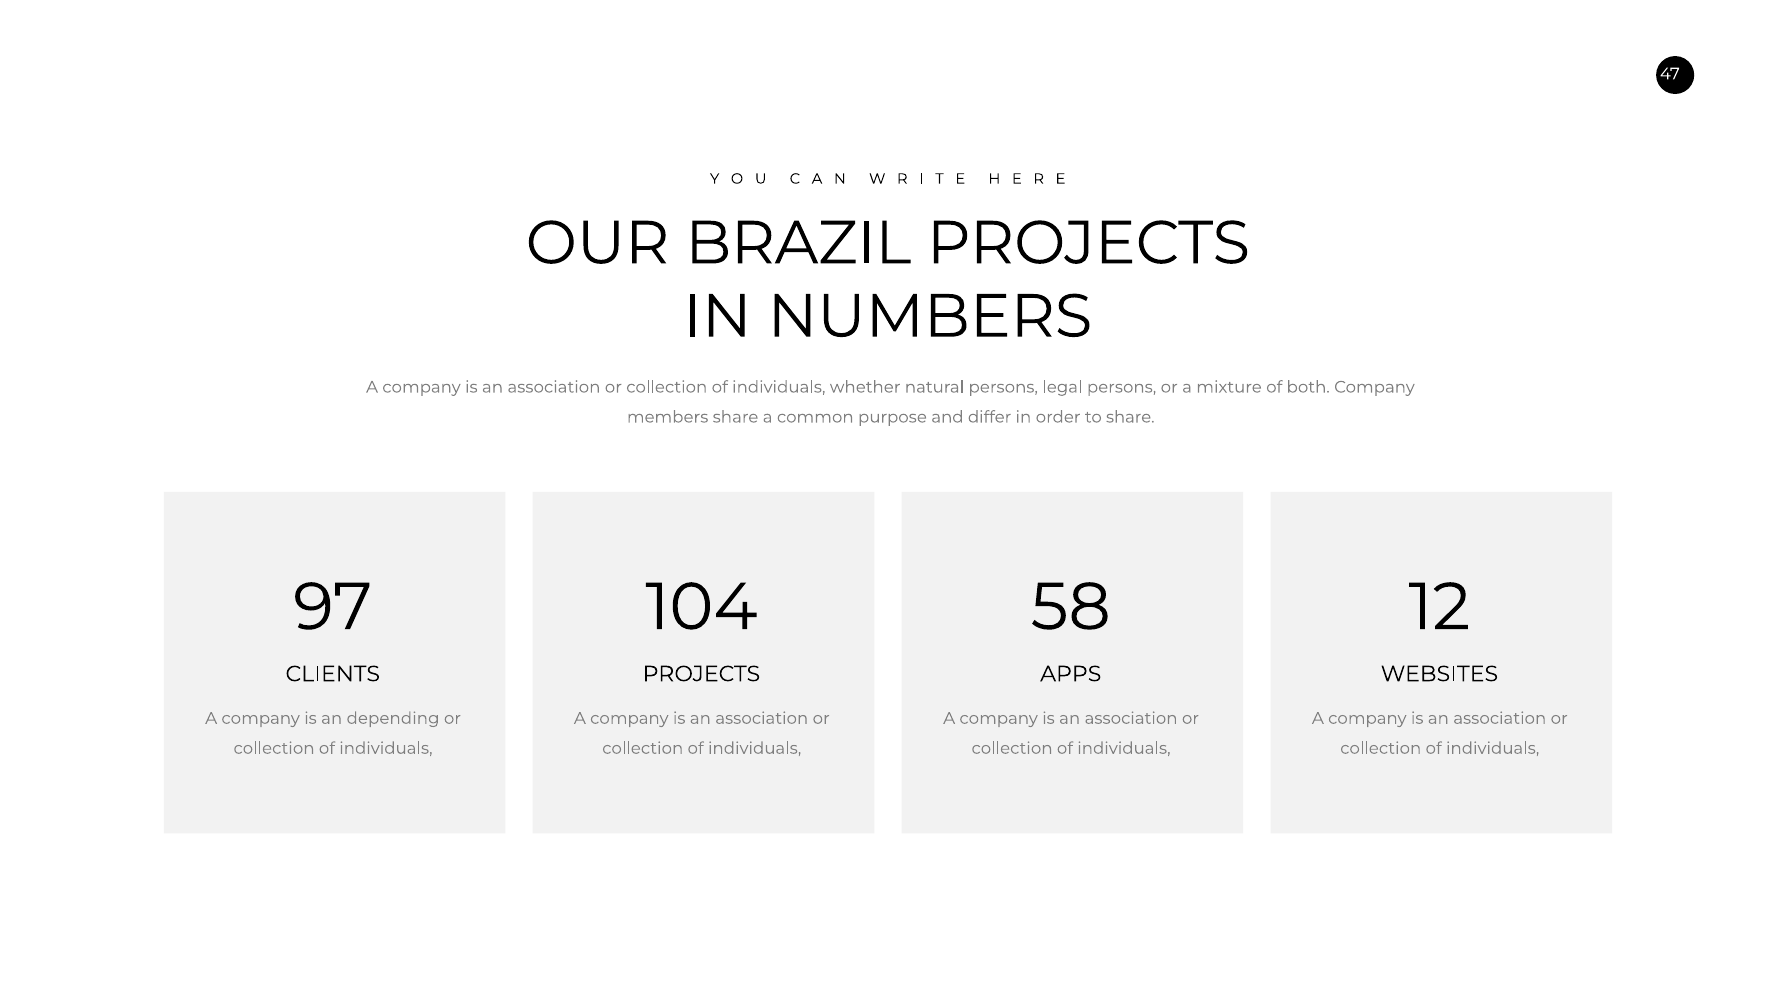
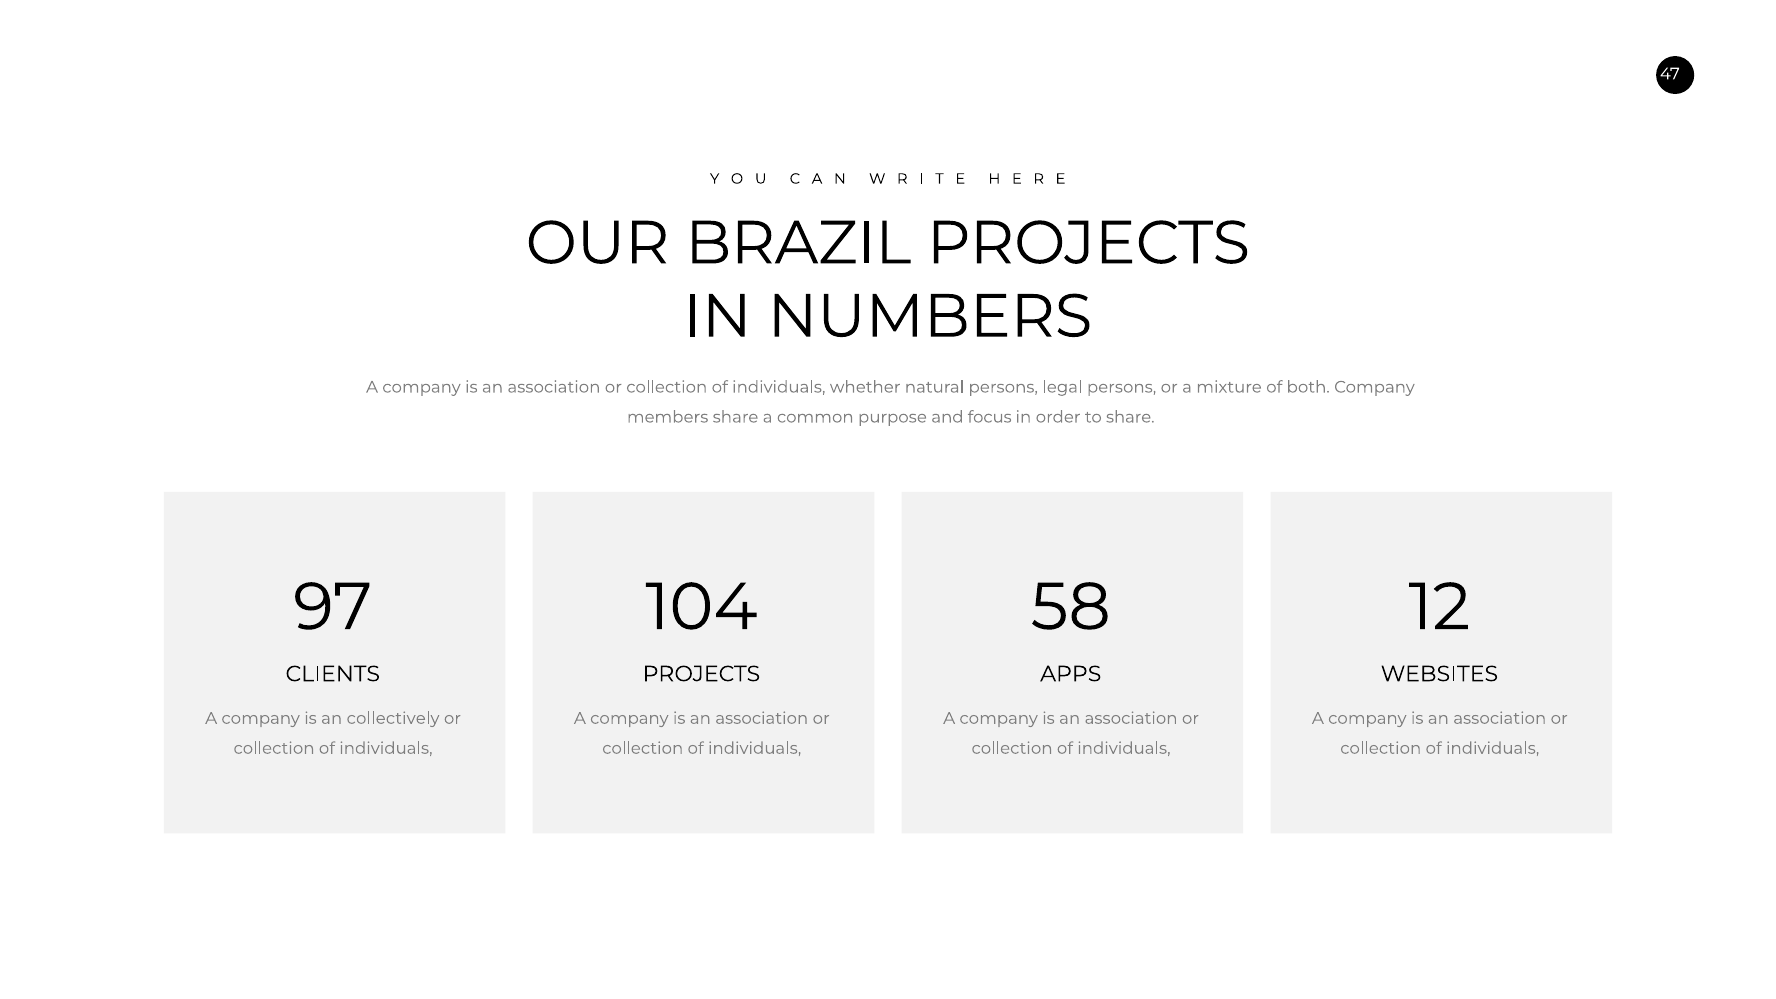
differ: differ -> focus (990, 417)
depending: depending -> collectively (393, 718)
